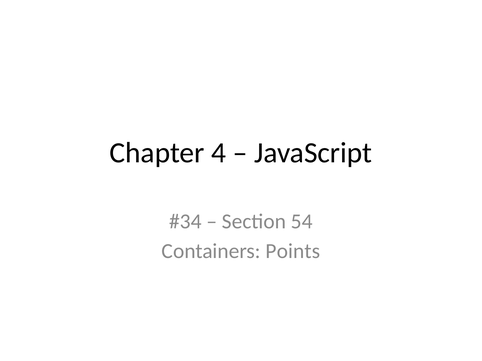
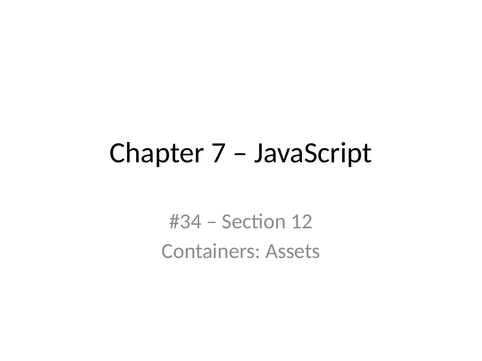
4: 4 -> 7 (219, 153)
54: 54 -> 12 (302, 222)
Points: Points -> Assets (293, 252)
